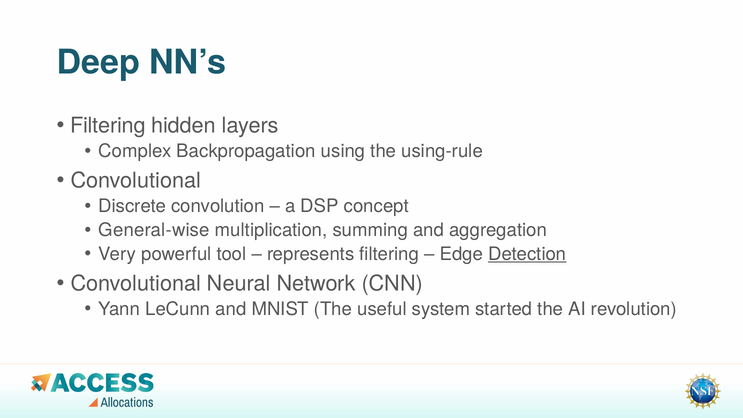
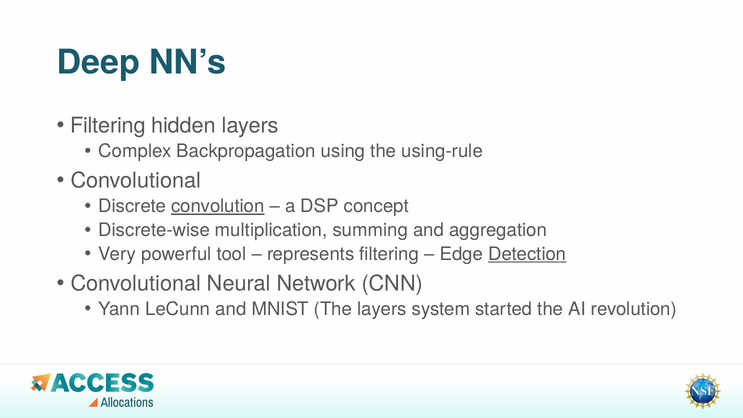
convolution underline: none -> present (218, 206)
General-wise: General-wise -> Discrete-wise (154, 230)
The useful: useful -> layers (382, 309)
